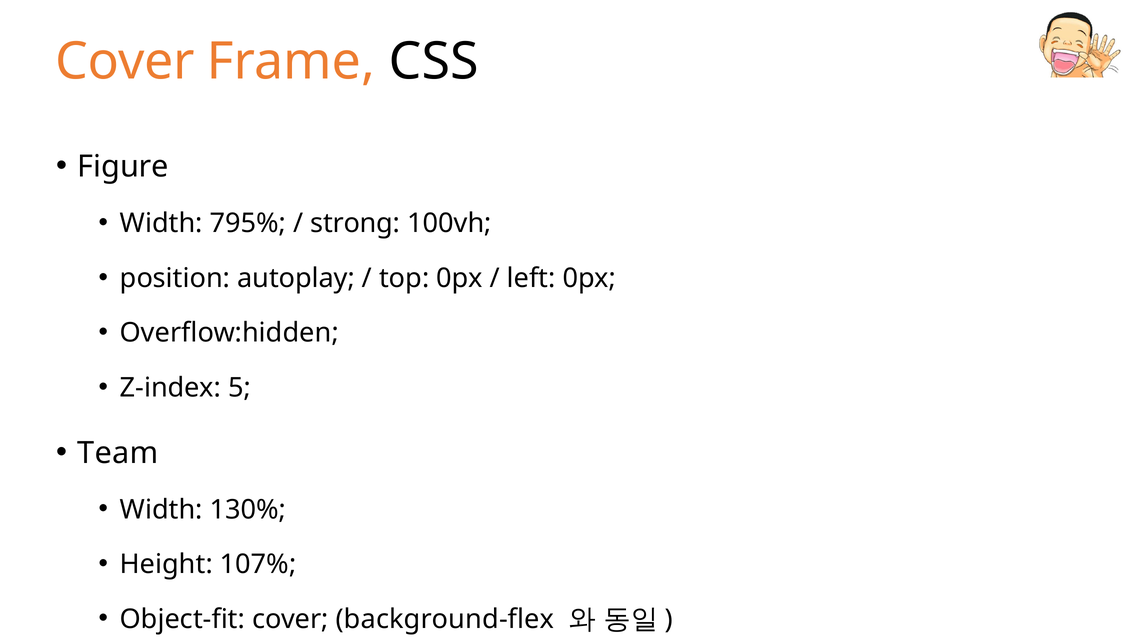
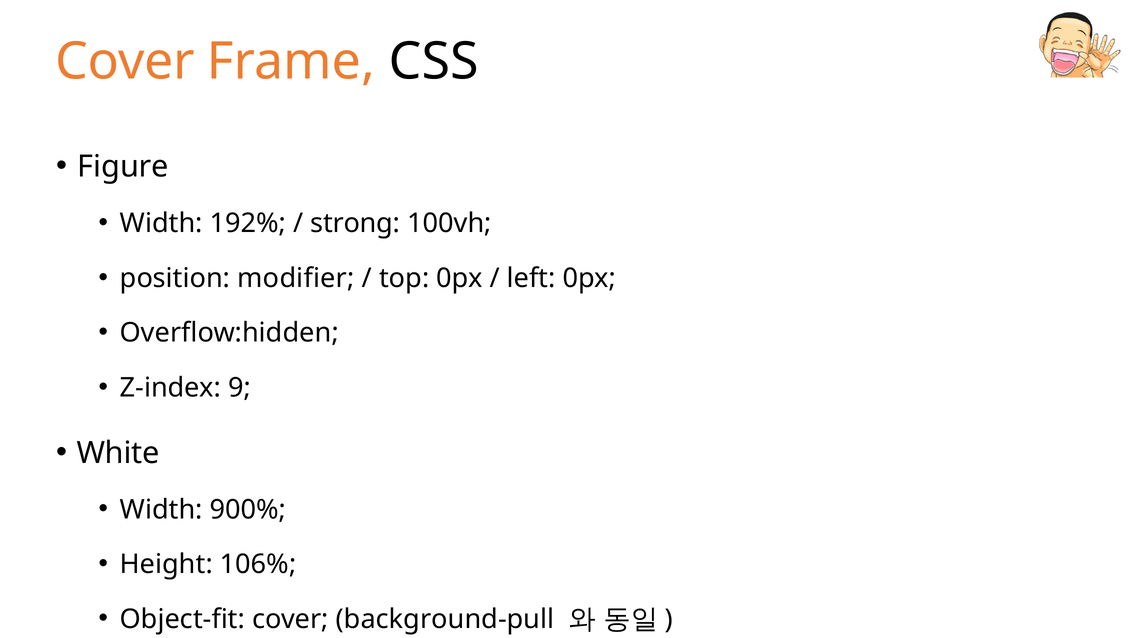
795%: 795% -> 192% (248, 223)
autoplay: autoplay -> modifier (296, 278)
5: 5 -> 9 (239, 388)
Team: Team -> White (118, 453)
130%: 130% -> 900% (248, 509)
107%: 107% -> 106% (258, 564)
background-flex: background-flex -> background-pull (445, 619)
